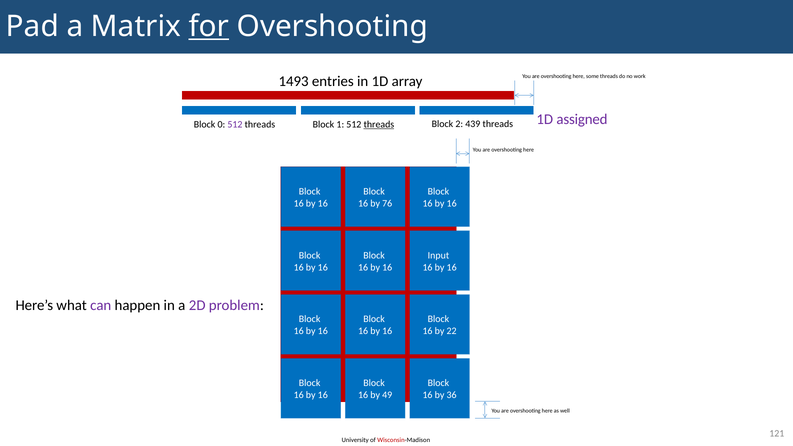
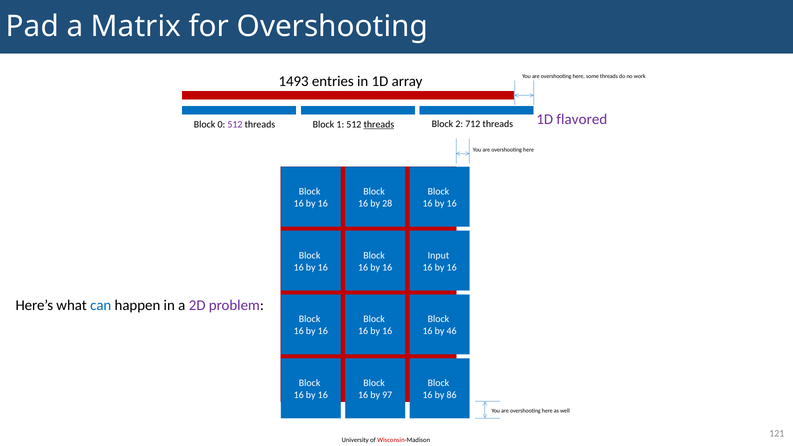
for underline: present -> none (209, 27)
assigned: assigned -> flavored (582, 119)
439: 439 -> 712 (473, 124)
76: 76 -> 28 (387, 203)
can colour: purple -> blue (101, 306)
22: 22 -> 46 (452, 331)
49: 49 -> 97 (387, 395)
36: 36 -> 86 (452, 395)
